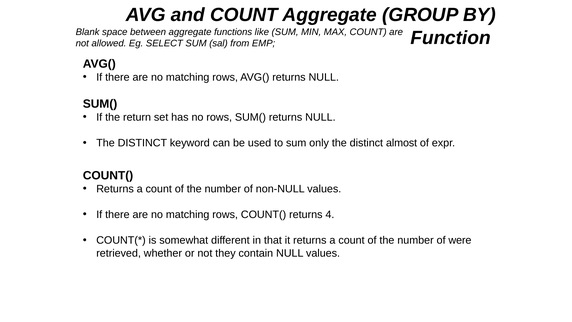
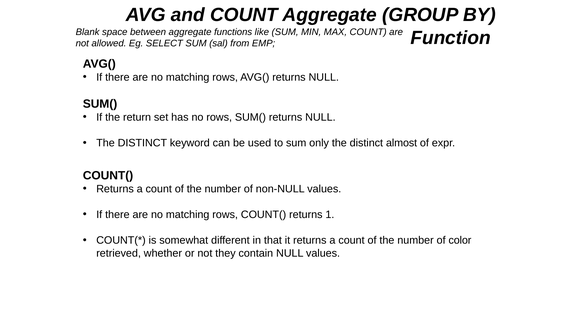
4: 4 -> 1 (330, 215)
were: were -> color (460, 240)
